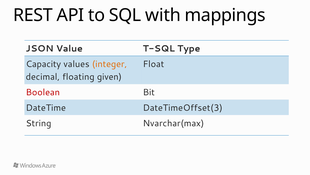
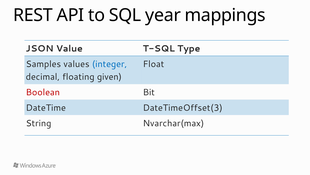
with: with -> year (163, 15)
Capacity: Capacity -> Samples (43, 64)
integer colour: orange -> blue (110, 64)
